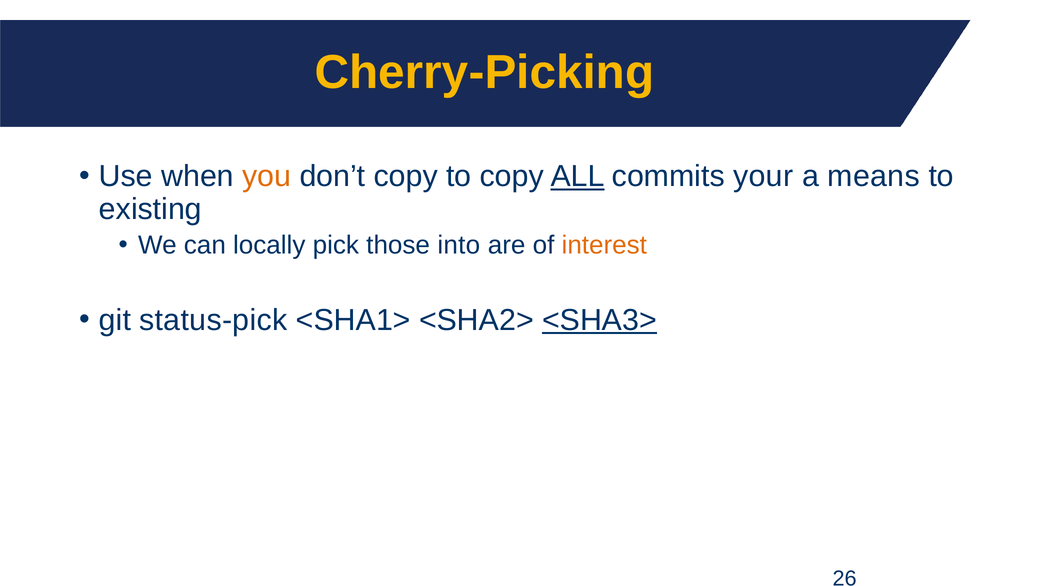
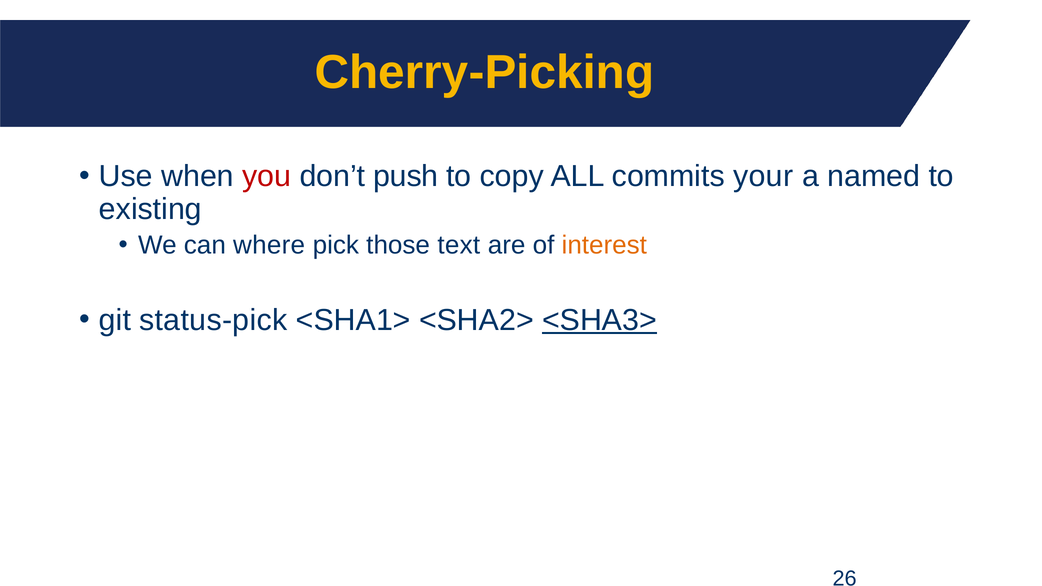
you colour: orange -> red (267, 176)
don’t copy: copy -> push (406, 176)
ALL underline: present -> none (578, 176)
means: means -> named (874, 176)
locally: locally -> where (269, 245)
into: into -> text (459, 245)
